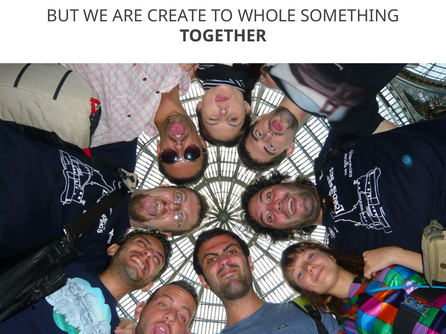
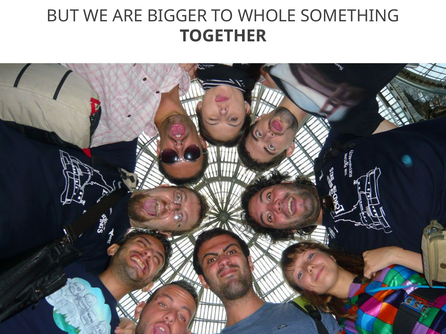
CREATE: CREATE -> BIGGER (177, 16)
